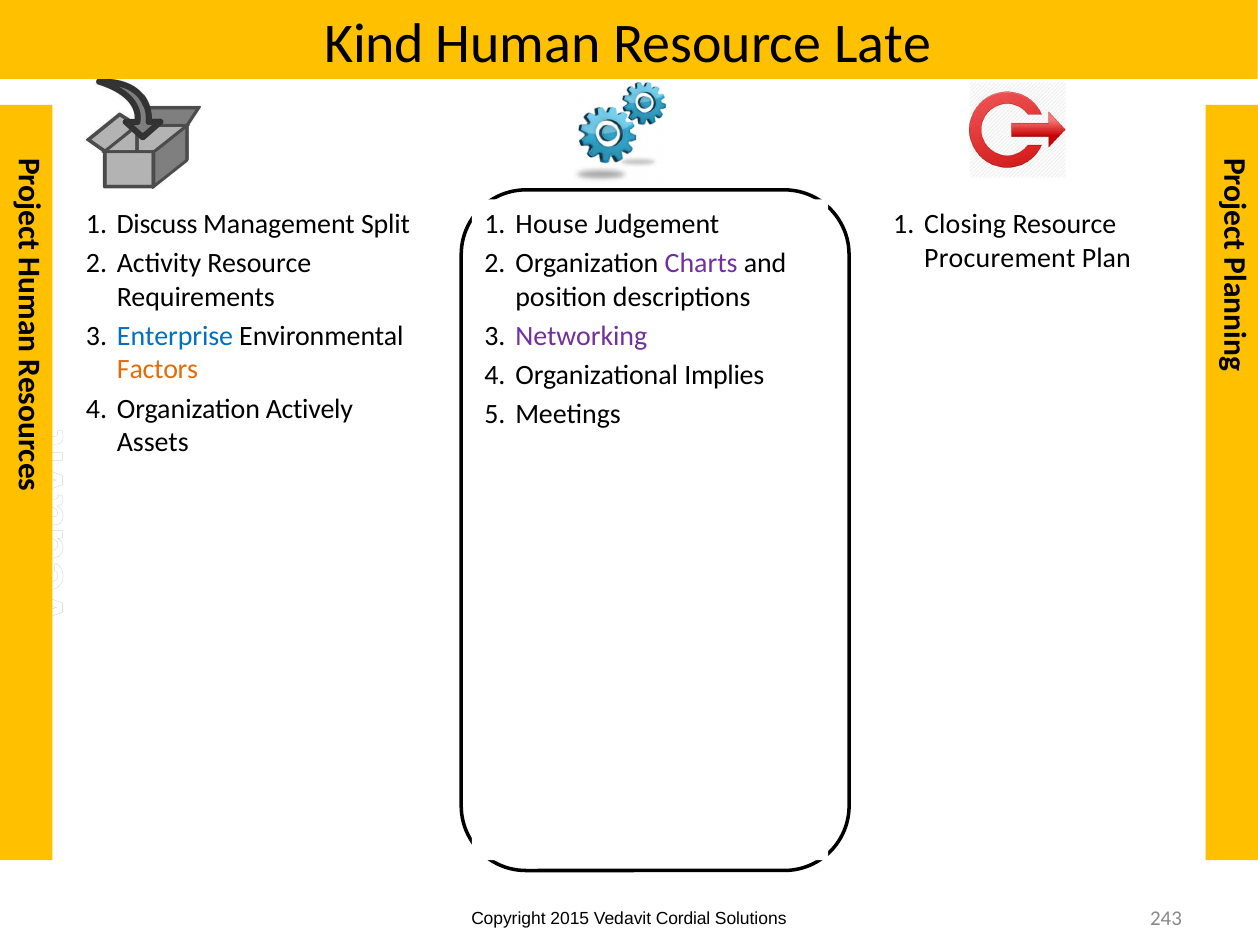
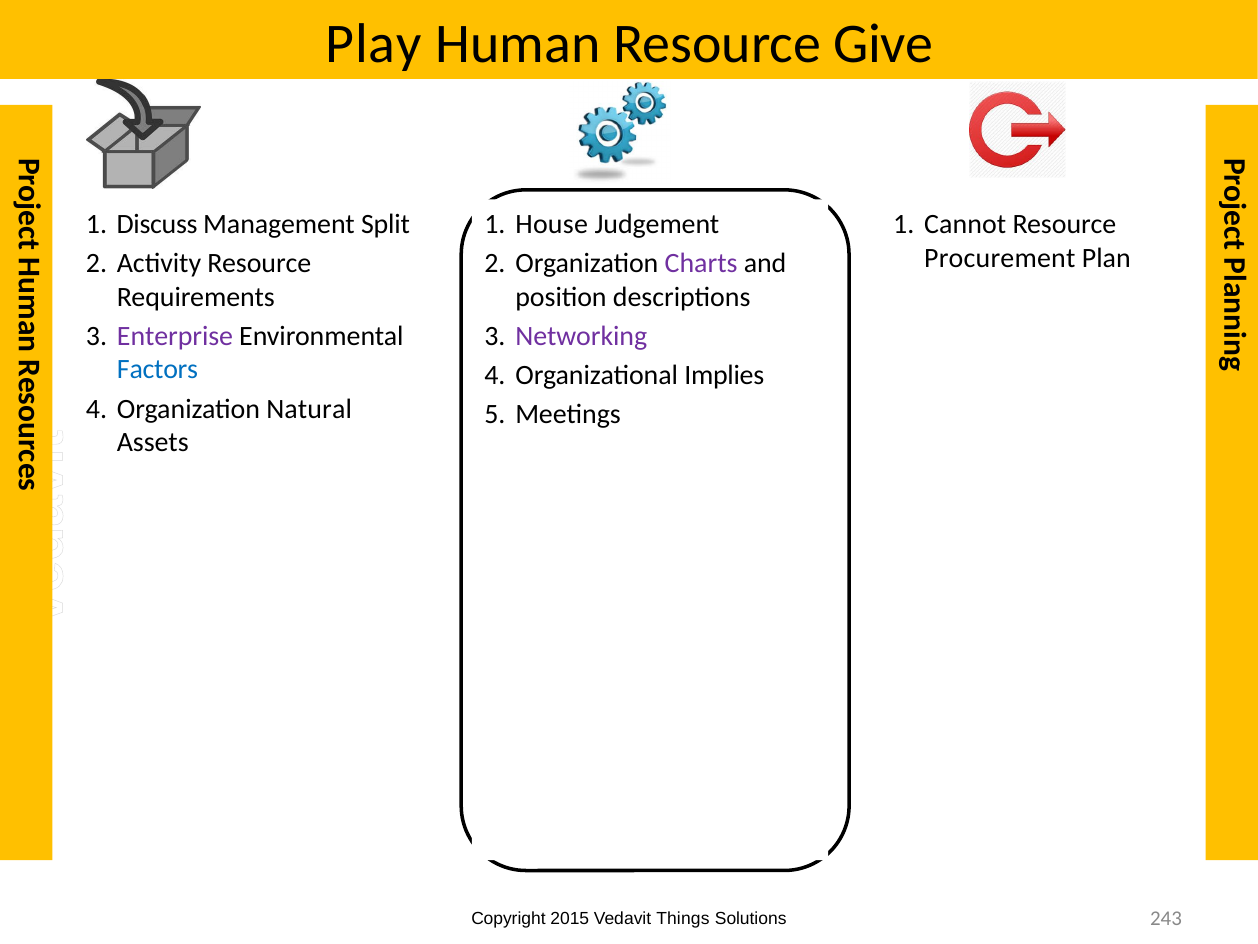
Kind: Kind -> Play (374, 44)
Late: Late -> Give (883, 44)
Closing: Closing -> Cannot (965, 224)
Enterprise colour: blue -> purple (175, 336)
Factors colour: orange -> blue (158, 370)
Actively: Actively -> Natural (309, 409)
Cordial: Cordial -> Things (683, 918)
